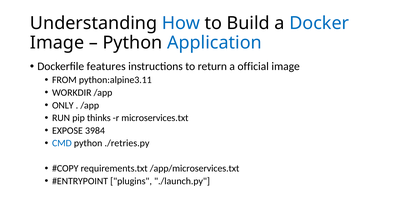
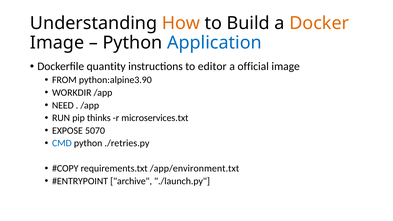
How colour: blue -> orange (181, 23)
Docker colour: blue -> orange (319, 23)
features: features -> quantity (106, 66)
return: return -> editor (212, 66)
python:alpine3.11: python:alpine3.11 -> python:alpine3.90 (115, 80)
ONLY: ONLY -> NEED (63, 105)
3984: 3984 -> 5070 (95, 131)
/app/microservices.txt: /app/microservices.txt -> /app/environment.txt (195, 169)
plugins: plugins -> archive (131, 181)
